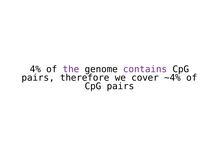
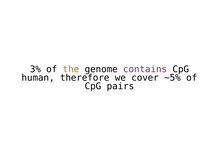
4%: 4% -> 3% (35, 69)
the colour: purple -> orange (71, 69)
pairs: pairs -> human (38, 77)
~4%: ~4% -> ~5% (173, 77)
